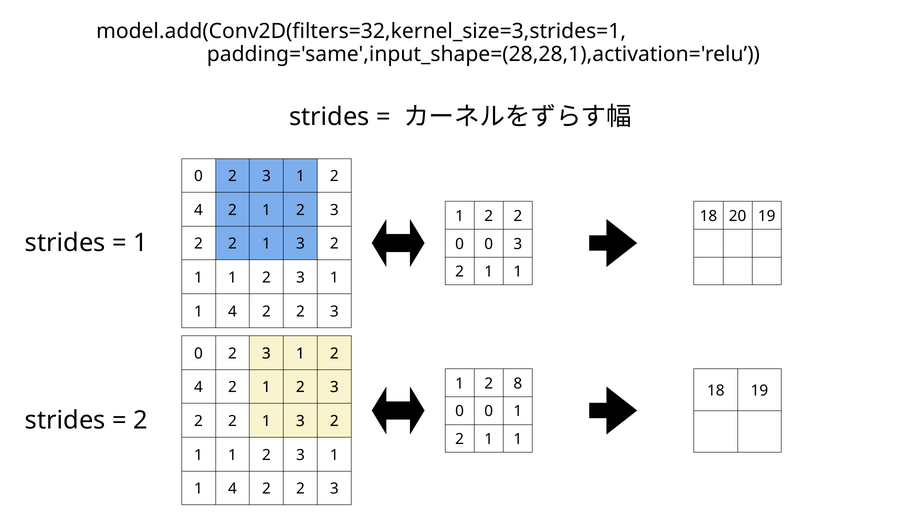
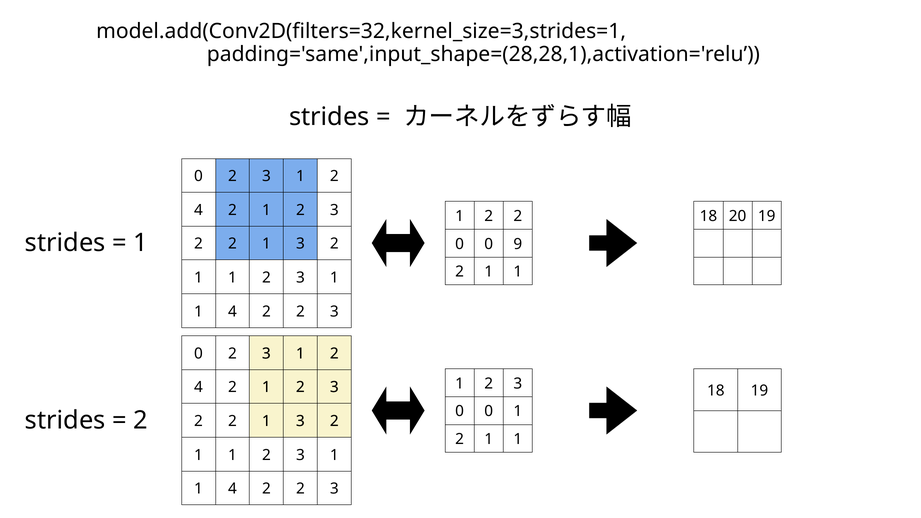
0 3: 3 -> 9 (518, 244)
8: 8 -> 3 (518, 384)
